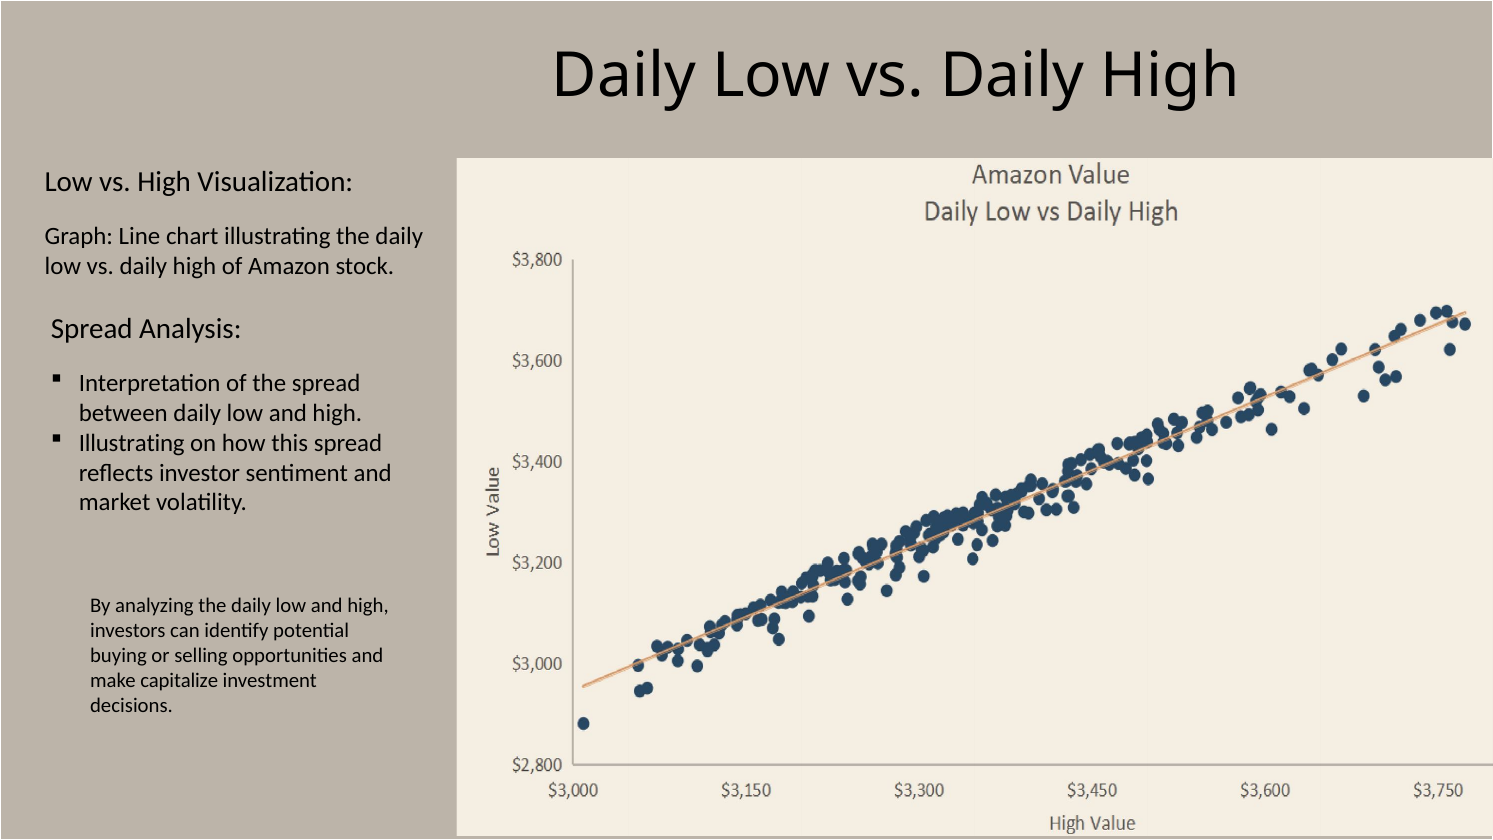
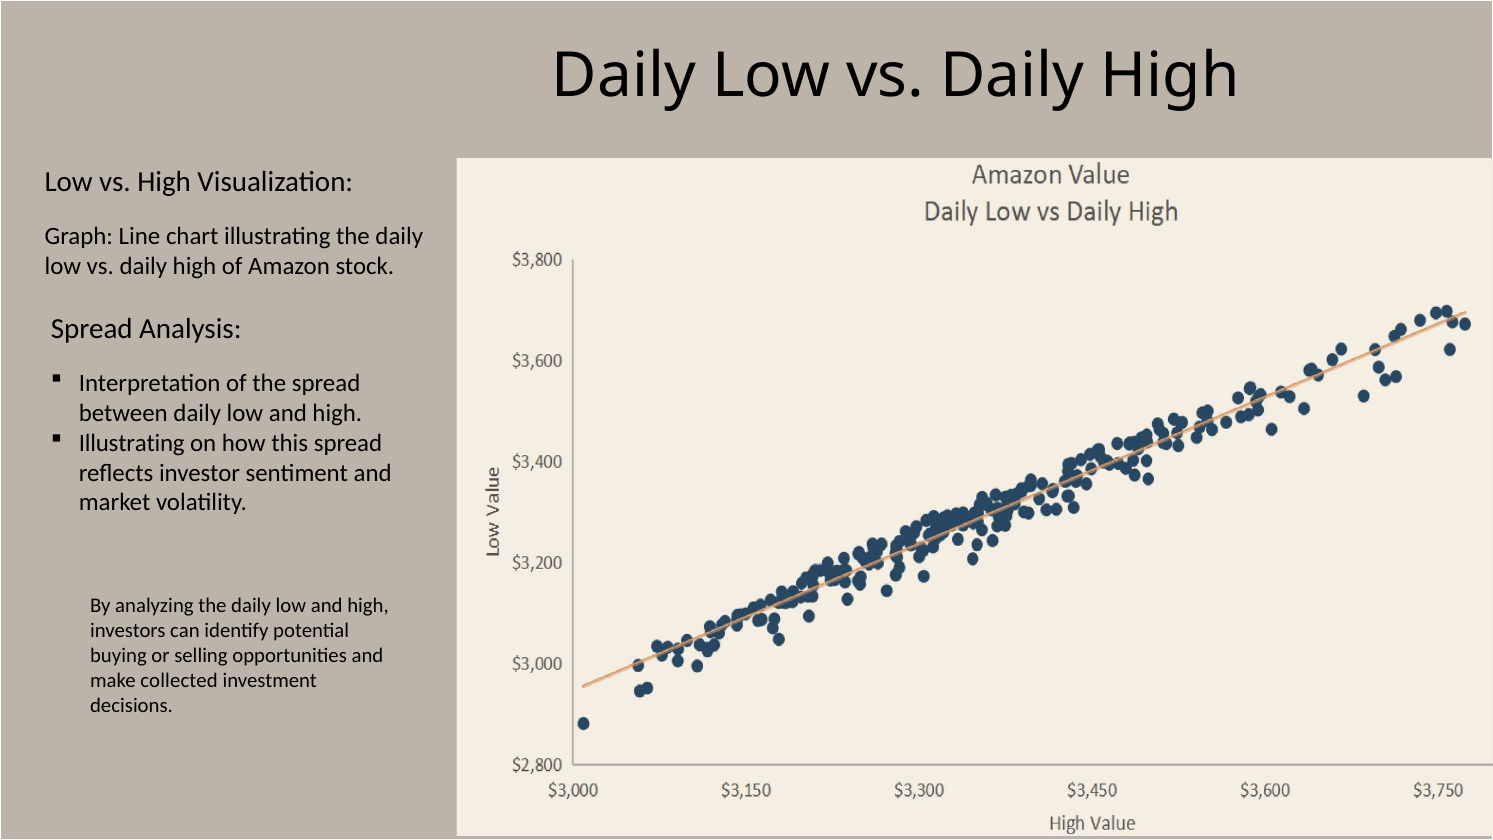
capitalize: capitalize -> collected (179, 680)
